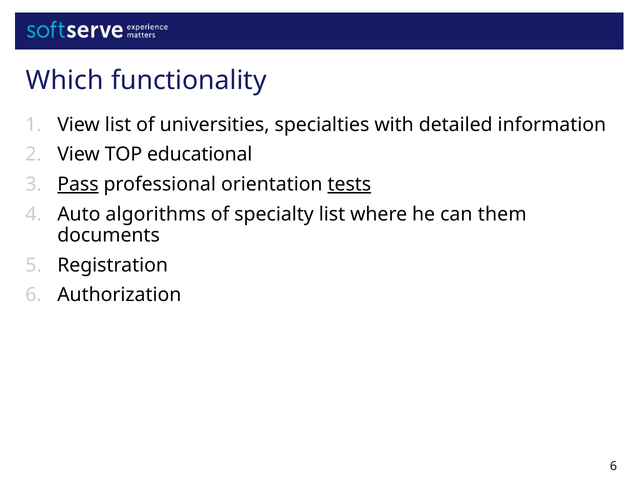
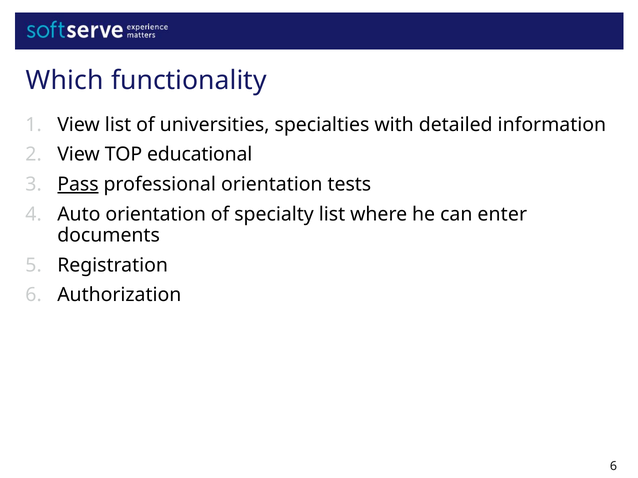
tests underline: present -> none (349, 185)
Auto algorithms: algorithms -> orientation (156, 214)
them: them -> enter (502, 214)
